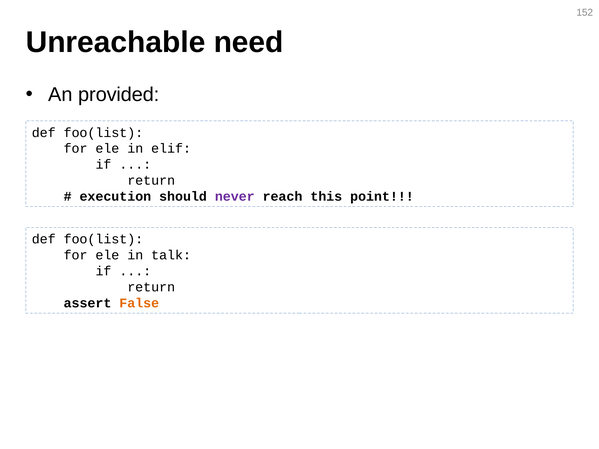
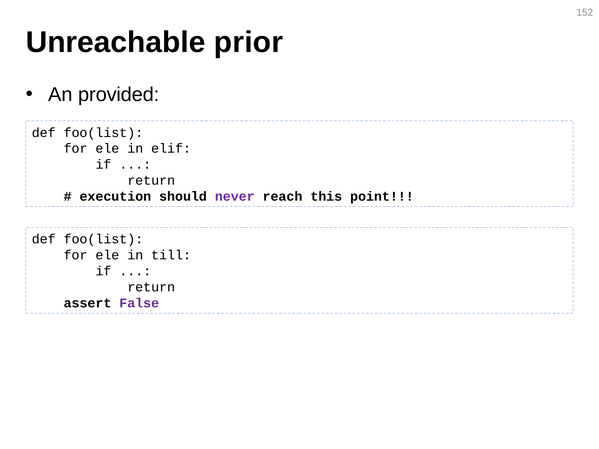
need: need -> prior (248, 42)
talk: talk -> till (171, 255)
False colour: orange -> purple (139, 303)
